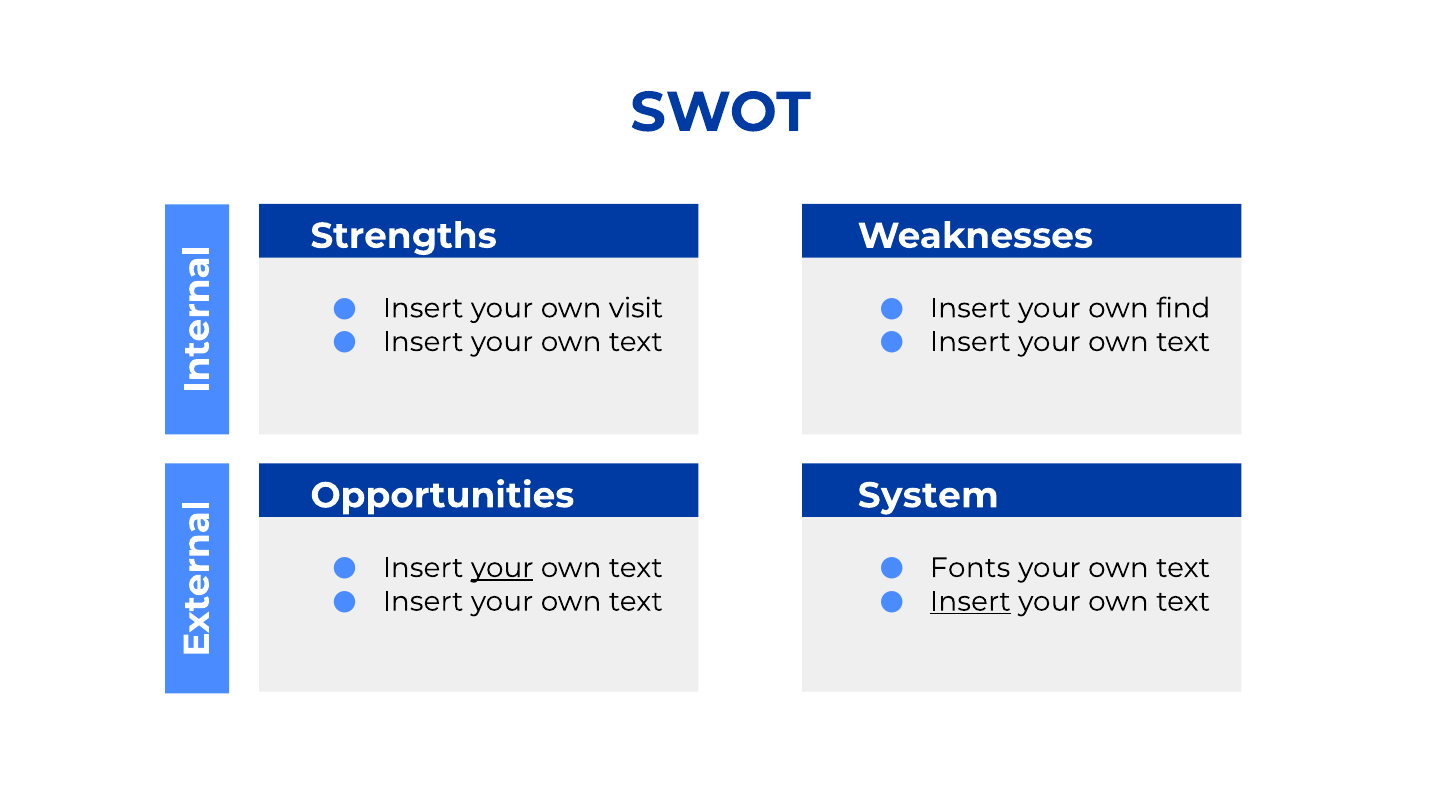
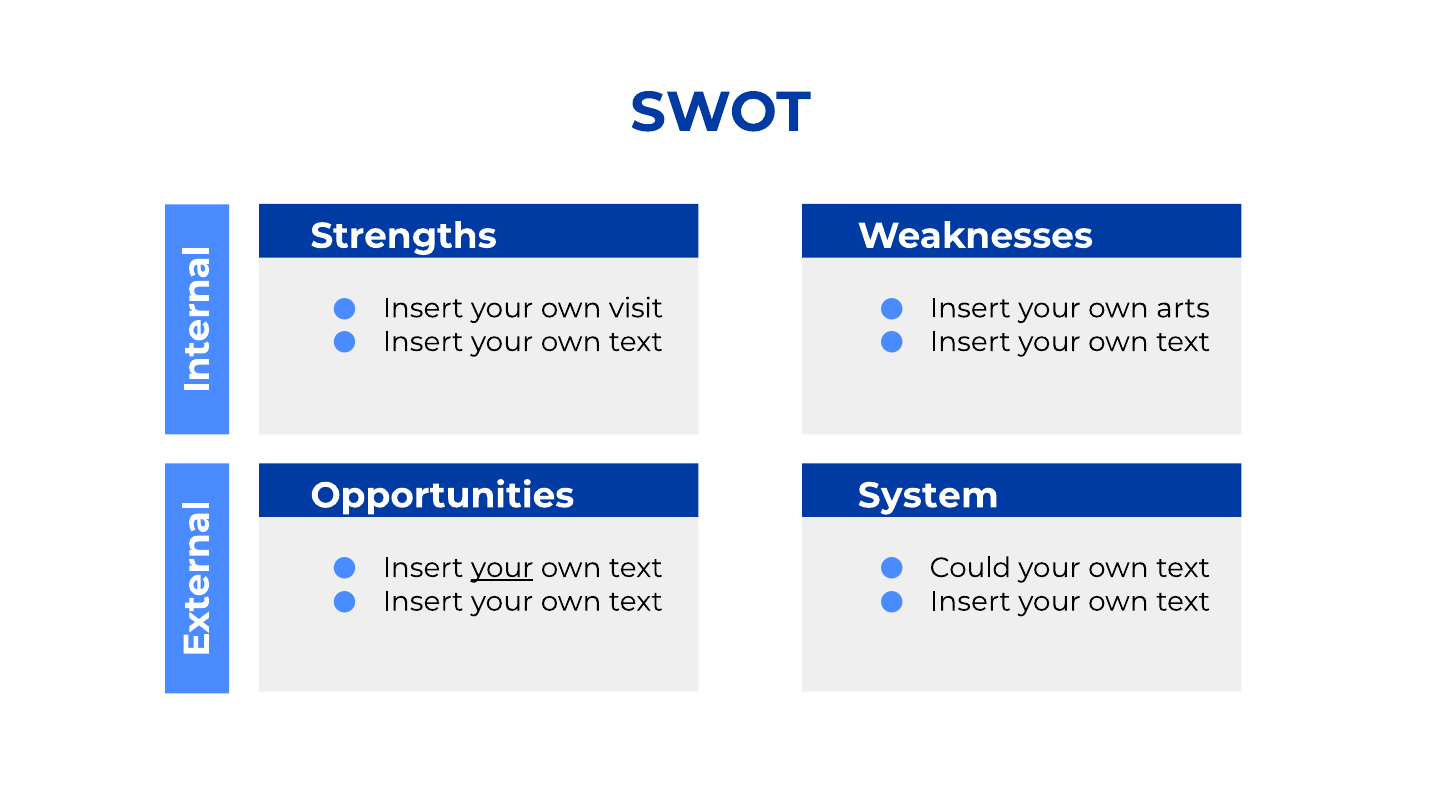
find: find -> arts (1183, 308)
Fonts: Fonts -> Could (970, 568)
Insert underline: present -> none (970, 601)
